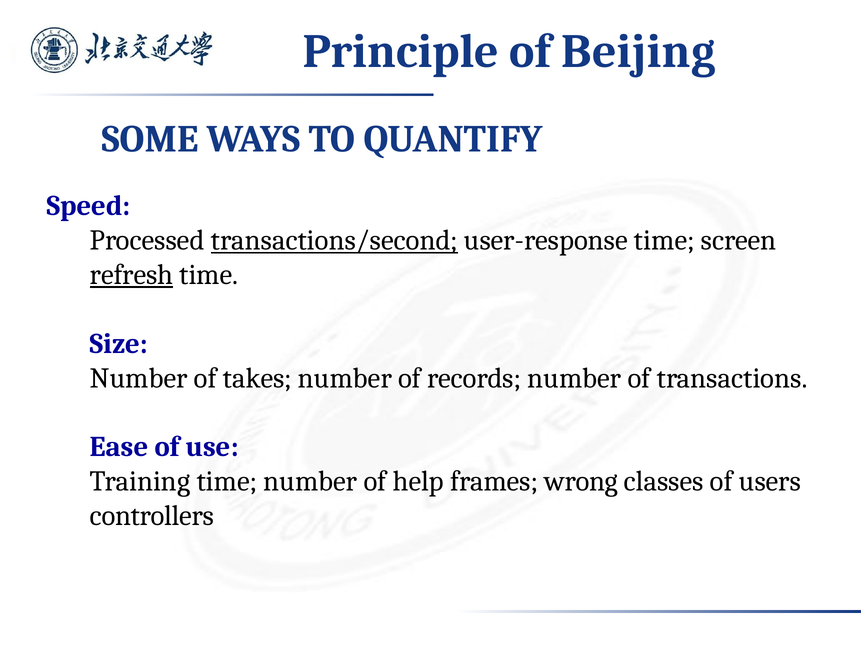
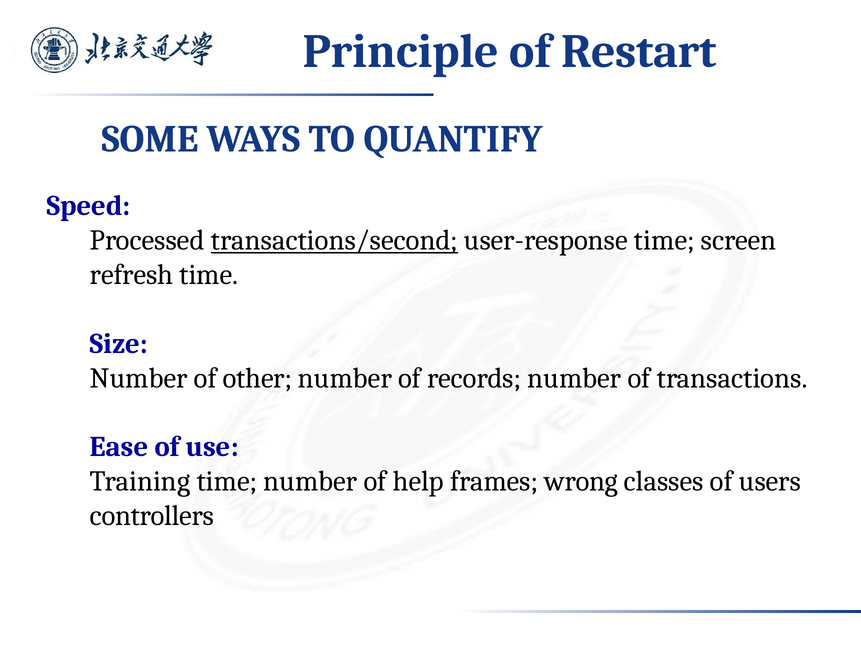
Beijing: Beijing -> Restart (639, 51)
refresh underline: present -> none (131, 275)
takes: takes -> other (258, 378)
